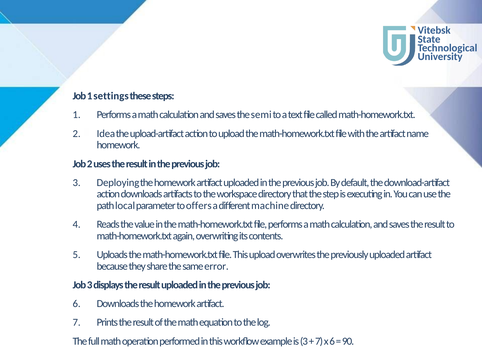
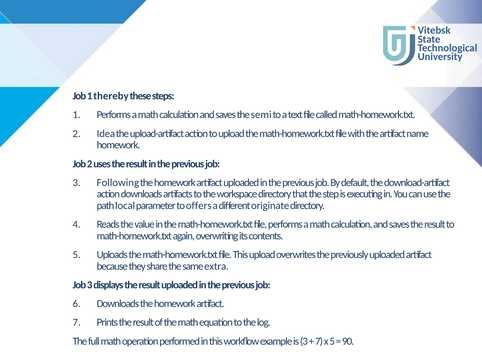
settings: settings -> thereby (111, 96)
Deploying: Deploying -> Following (118, 183)
machine: machine -> originate (270, 206)
error: error -> extra (216, 267)
x 6: 6 -> 5 (332, 342)
